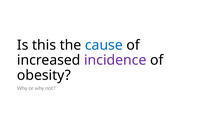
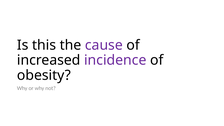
cause colour: blue -> purple (104, 45)
